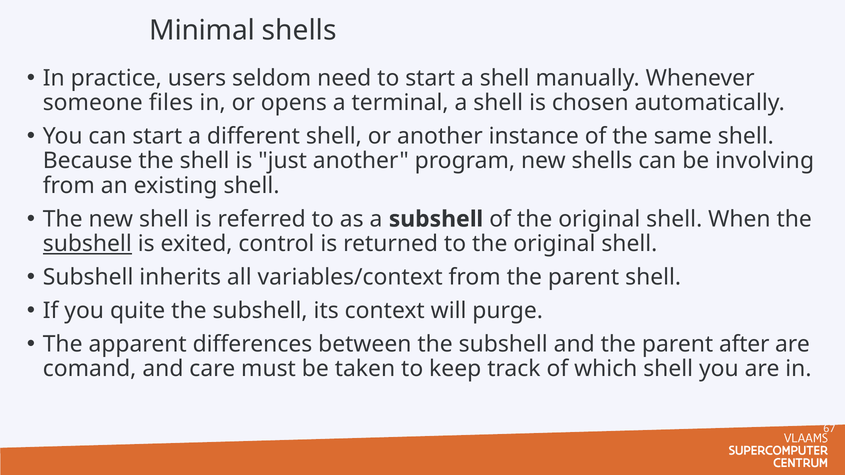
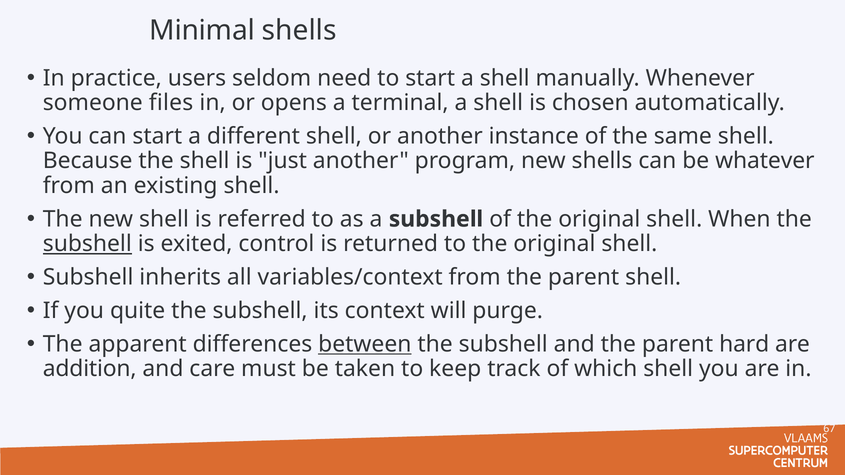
involving: involving -> whatever (765, 161)
between underline: none -> present (365, 344)
after: after -> hard (744, 344)
comand: comand -> addition (90, 369)
